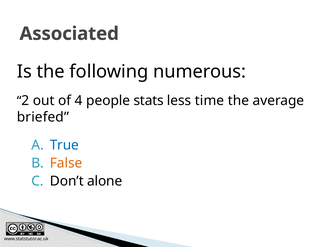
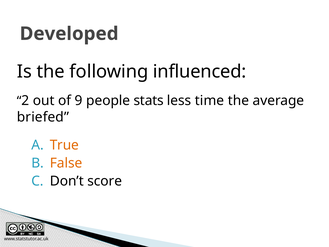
Associated: Associated -> Developed (69, 34)
numerous: numerous -> influenced (200, 71)
4: 4 -> 9 (79, 101)
True colour: blue -> orange (64, 145)
alone: alone -> score (105, 181)
